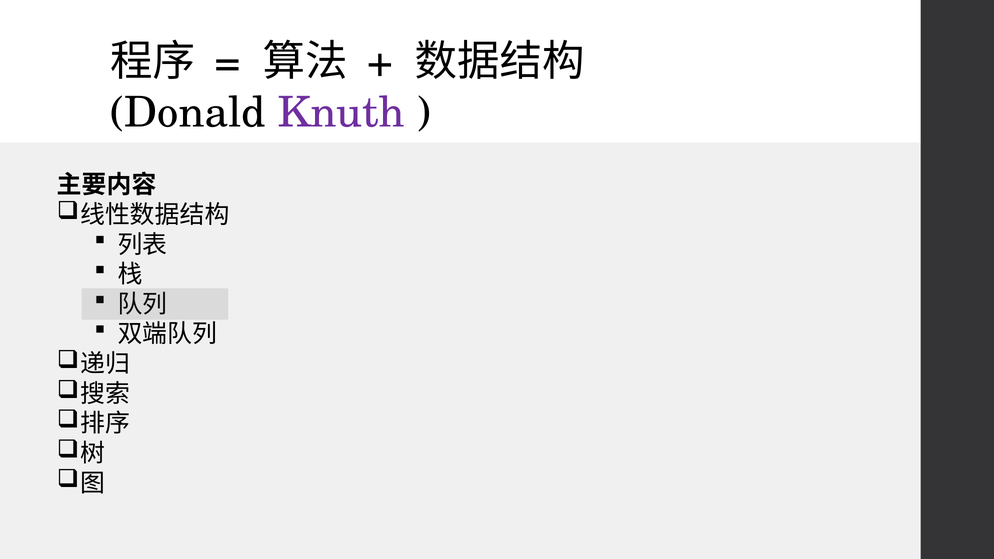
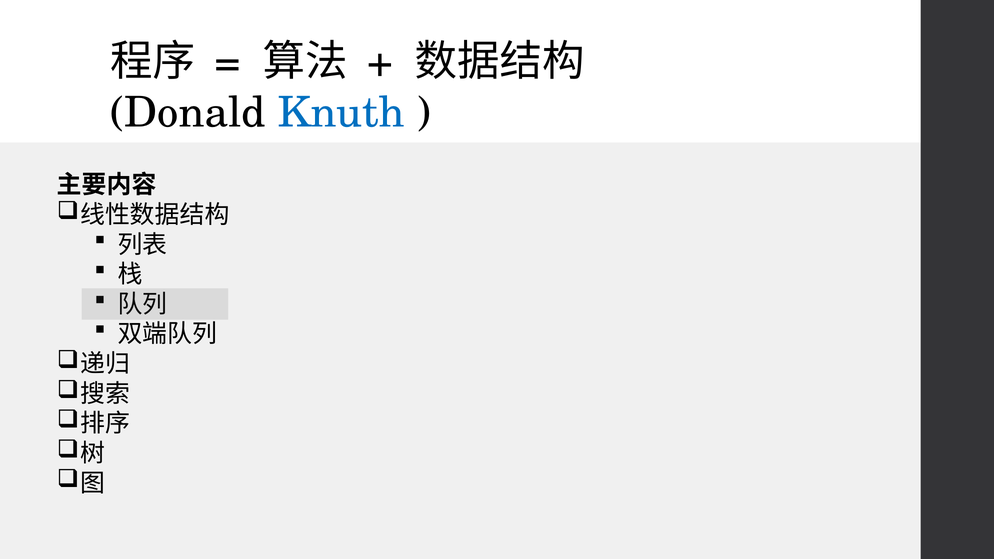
Knuth colour: purple -> blue (341, 113)
